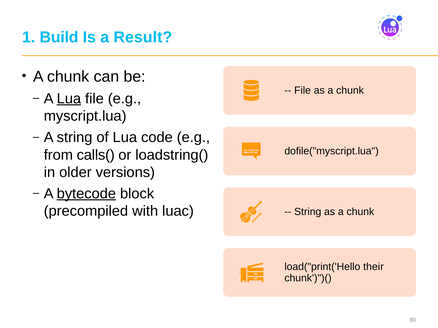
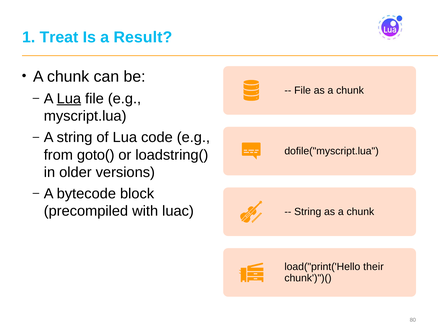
Build: Build -> Treat (59, 37)
calls(: calls( -> goto( (96, 155)
bytecode underline: present -> none (86, 194)
